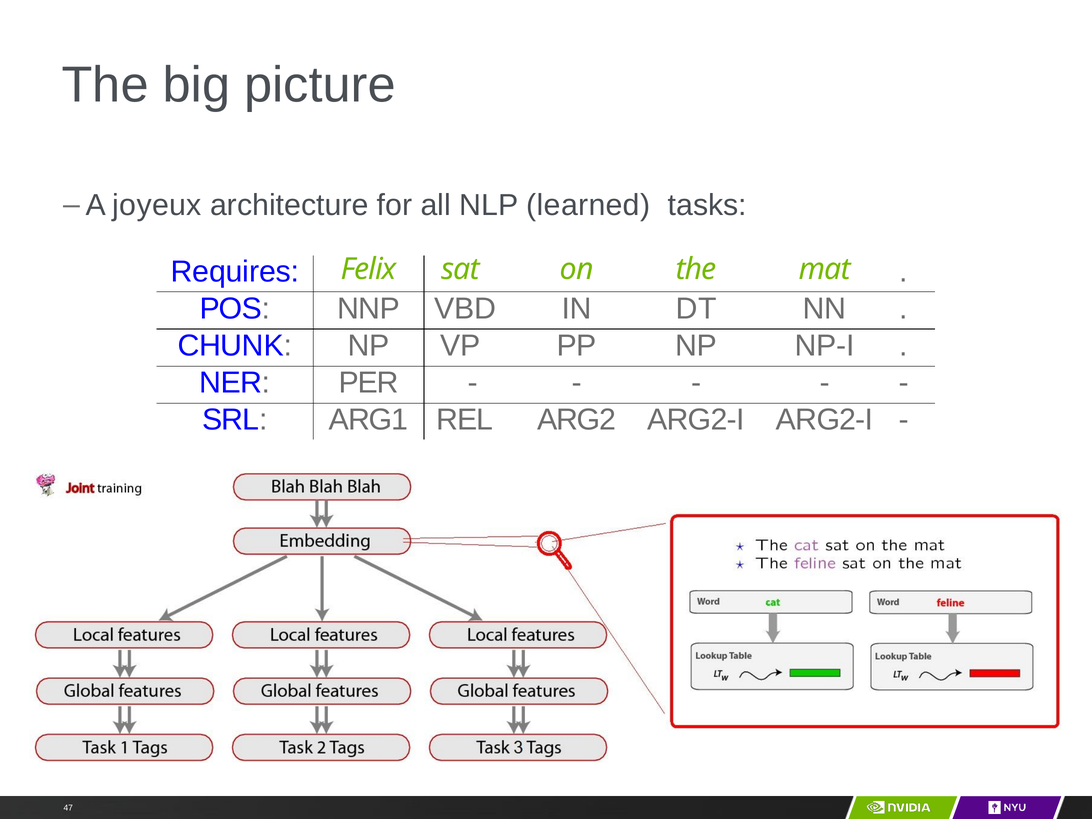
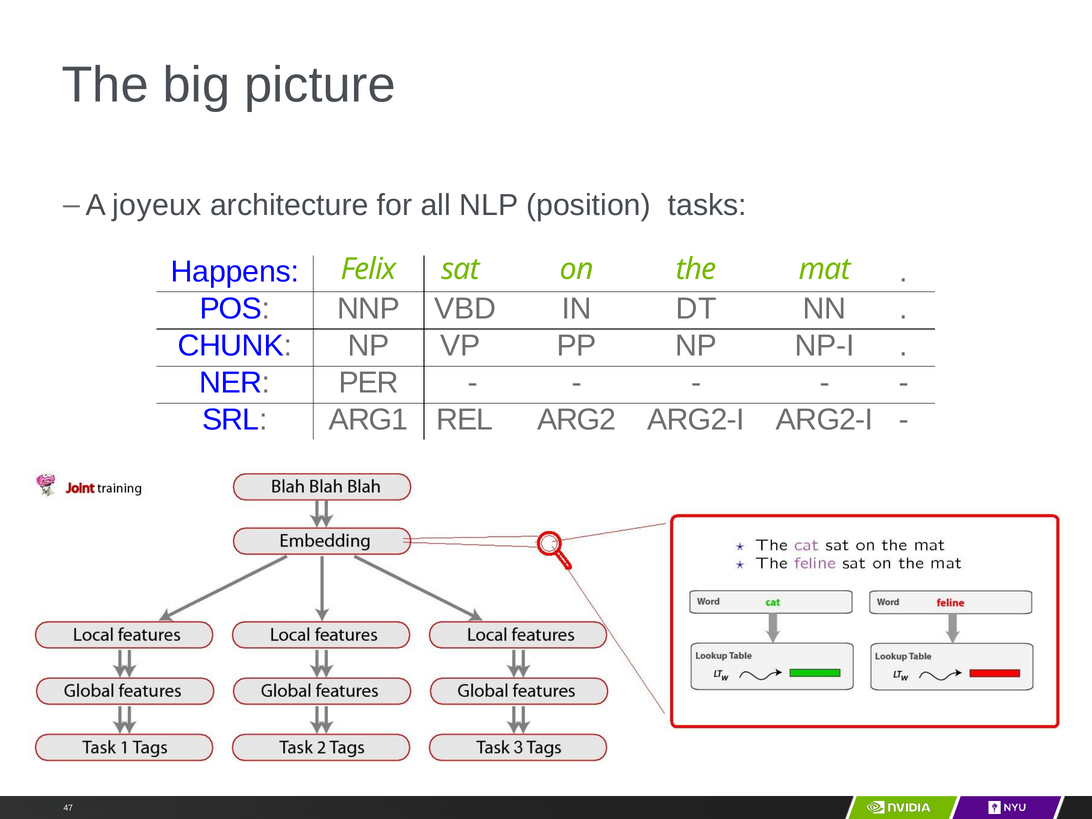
learned: learned -> position (589, 205)
Requires: Requires -> Happens (235, 272)
